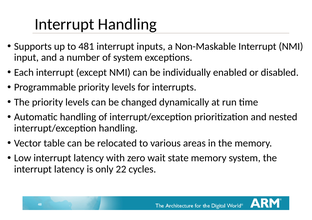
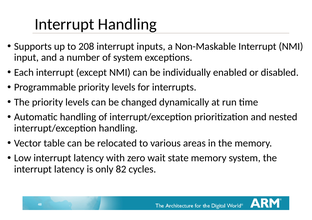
481: 481 -> 208 (86, 46)
22: 22 -> 82 (121, 170)
